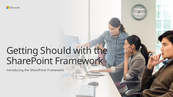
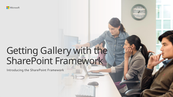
Should: Should -> Gallery (56, 51)
